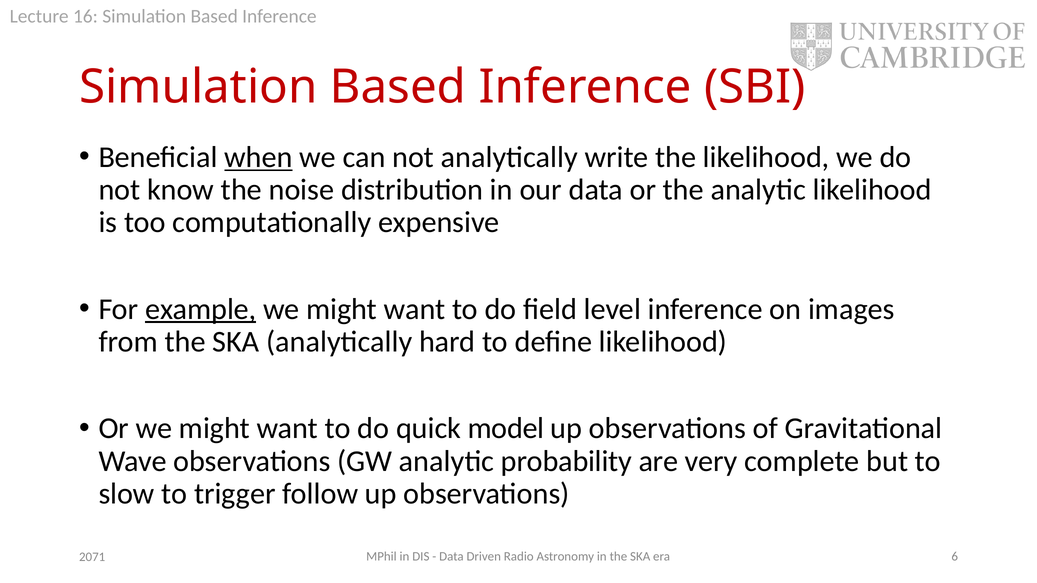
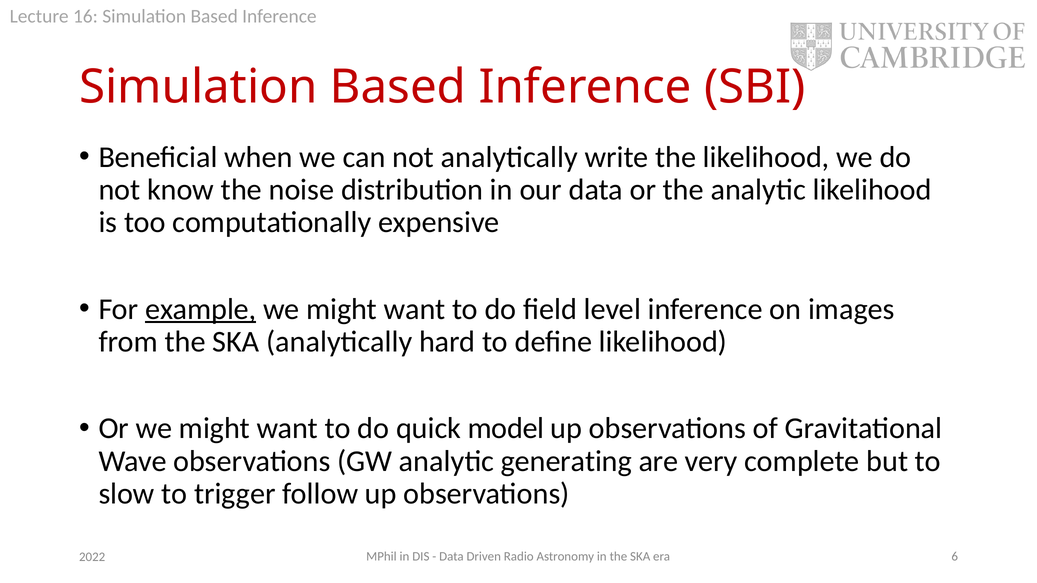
when underline: present -> none (259, 157)
probability: probability -> generating (566, 461)
2071: 2071 -> 2022 (92, 557)
